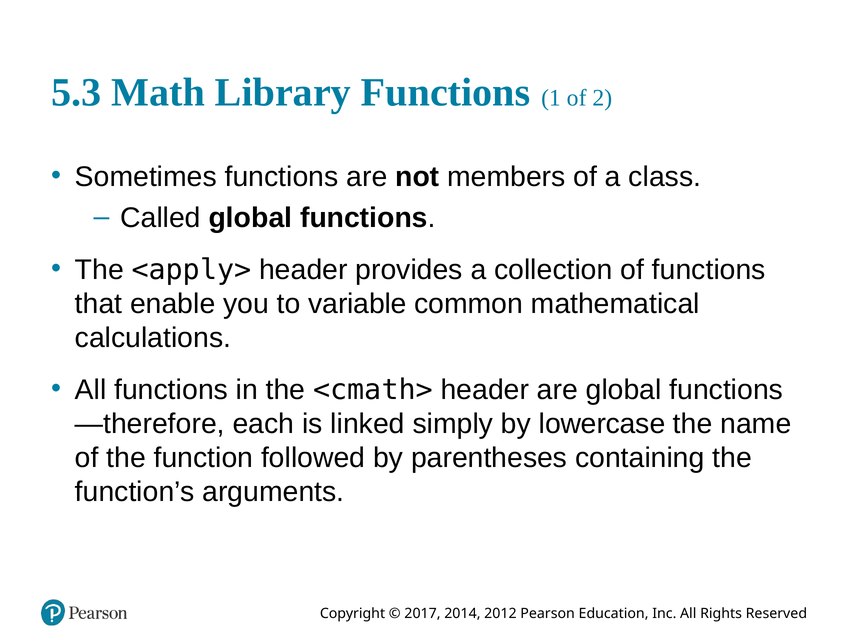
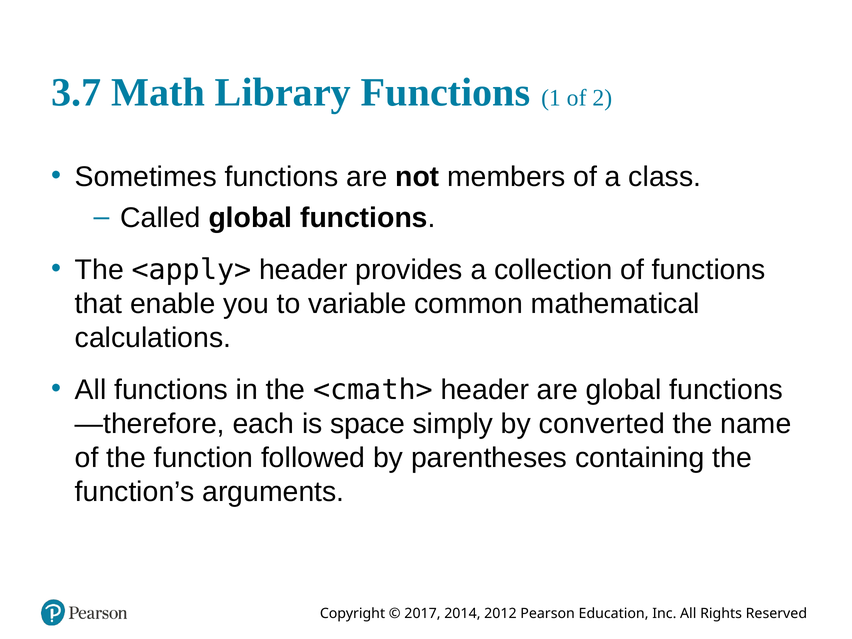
5.3: 5.3 -> 3.7 (76, 92)
linked: linked -> space (368, 424)
lowercase: lowercase -> converted (602, 424)
